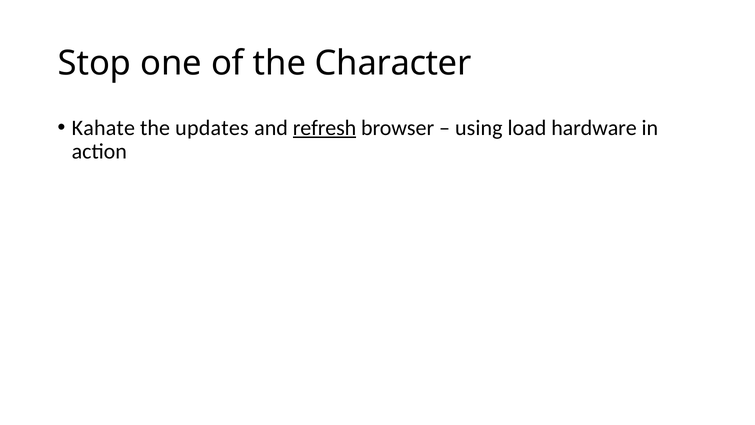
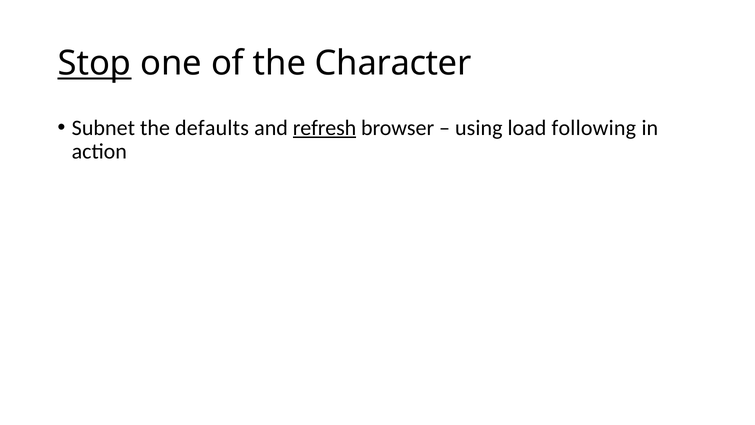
Stop underline: none -> present (94, 63)
Kahate: Kahate -> Subnet (103, 128)
updates: updates -> defaults (212, 128)
hardware: hardware -> following (594, 128)
